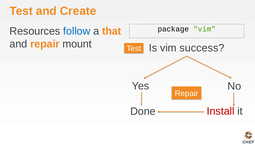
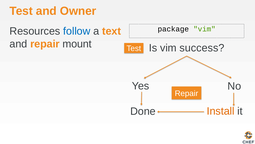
Create: Create -> Owner (78, 11)
that: that -> text (112, 31)
Install colour: red -> orange (221, 111)
